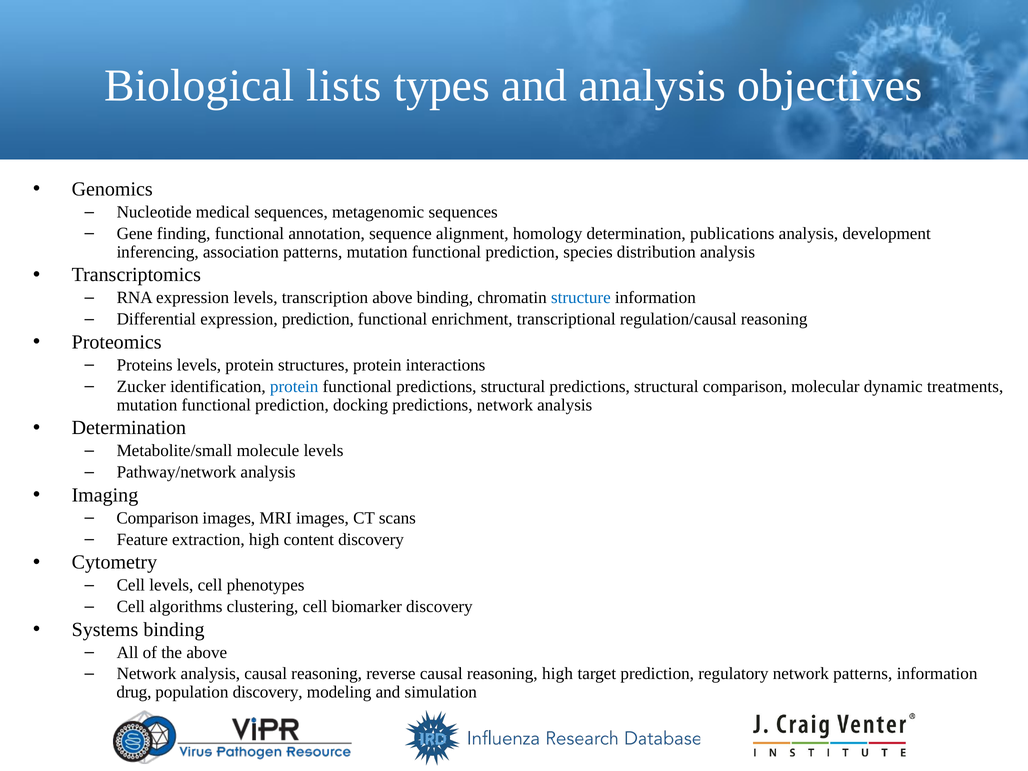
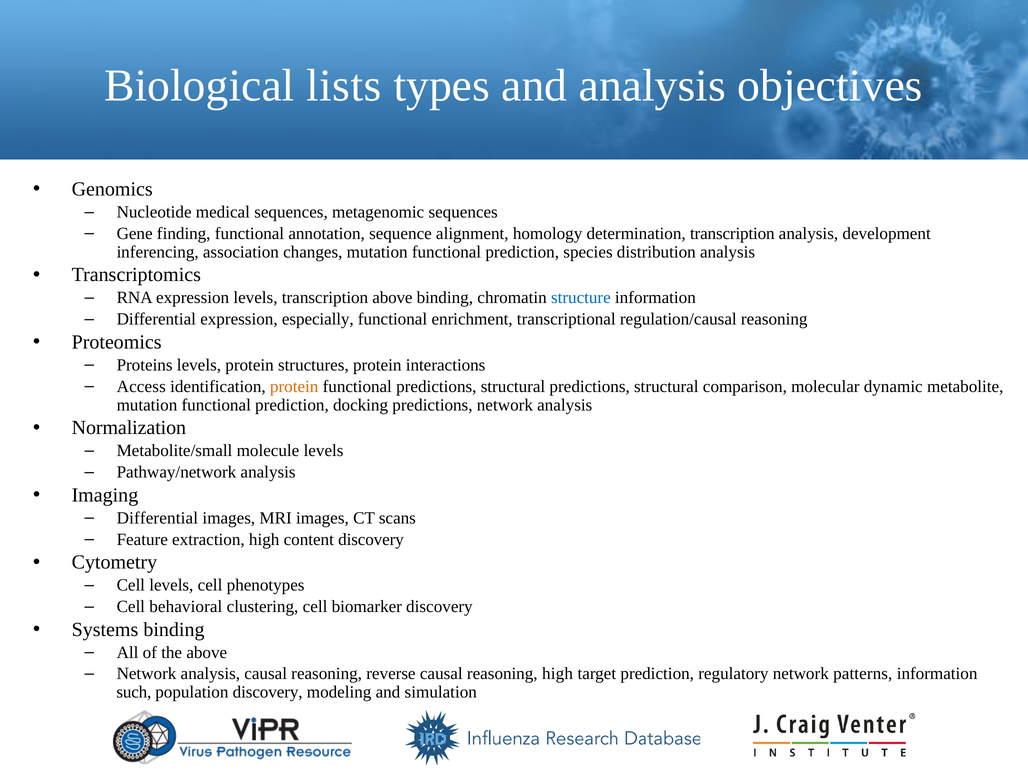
determination publications: publications -> transcription (732, 233)
association patterns: patterns -> changes (313, 252)
expression prediction: prediction -> especially (318, 319)
Zucker: Zucker -> Access (141, 386)
protein colour: blue -> orange (294, 386)
treatments: treatments -> metabolite (965, 386)
Determination: Determination -> Normalization (129, 428)
Comparison: Comparison -> Differential (157, 518)
algorithms: algorithms -> behavioral (186, 607)
drug: drug -> such (134, 692)
